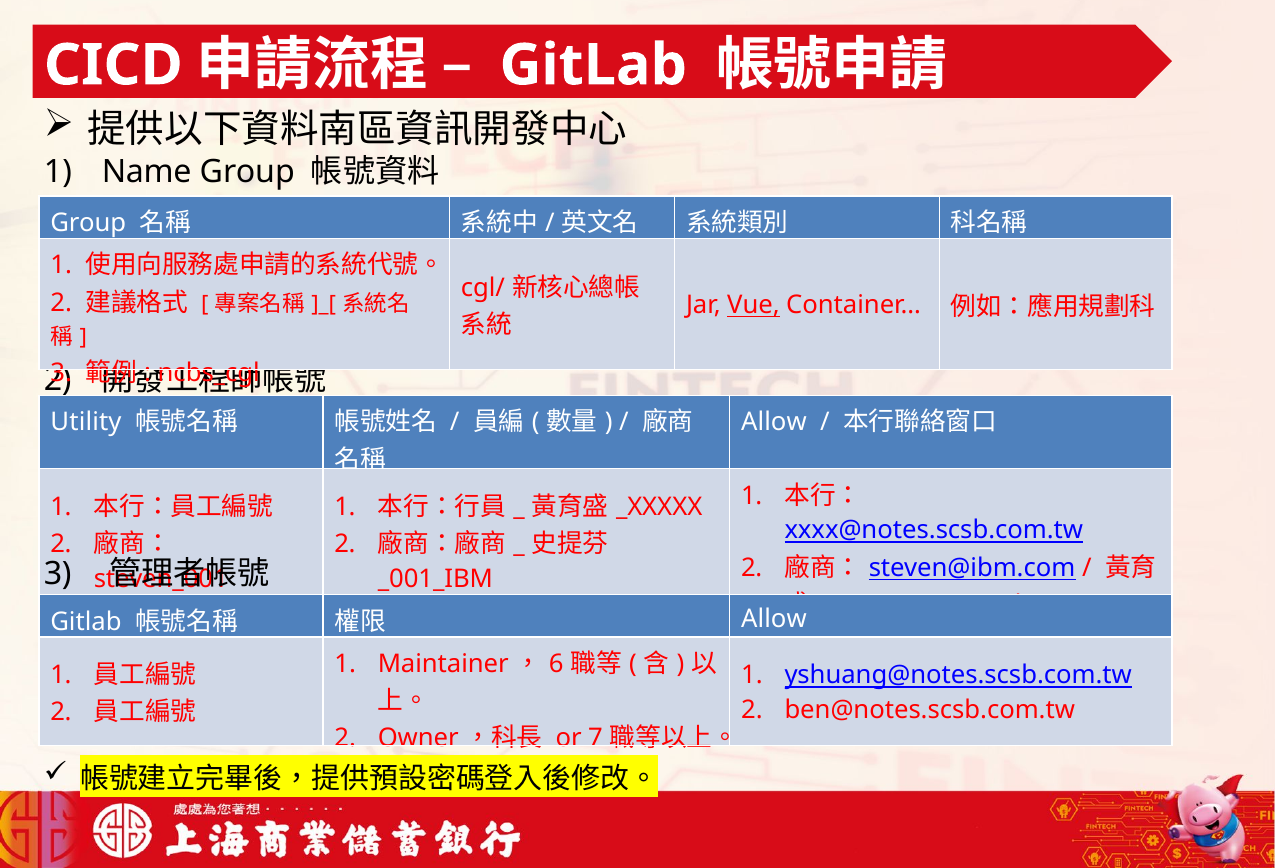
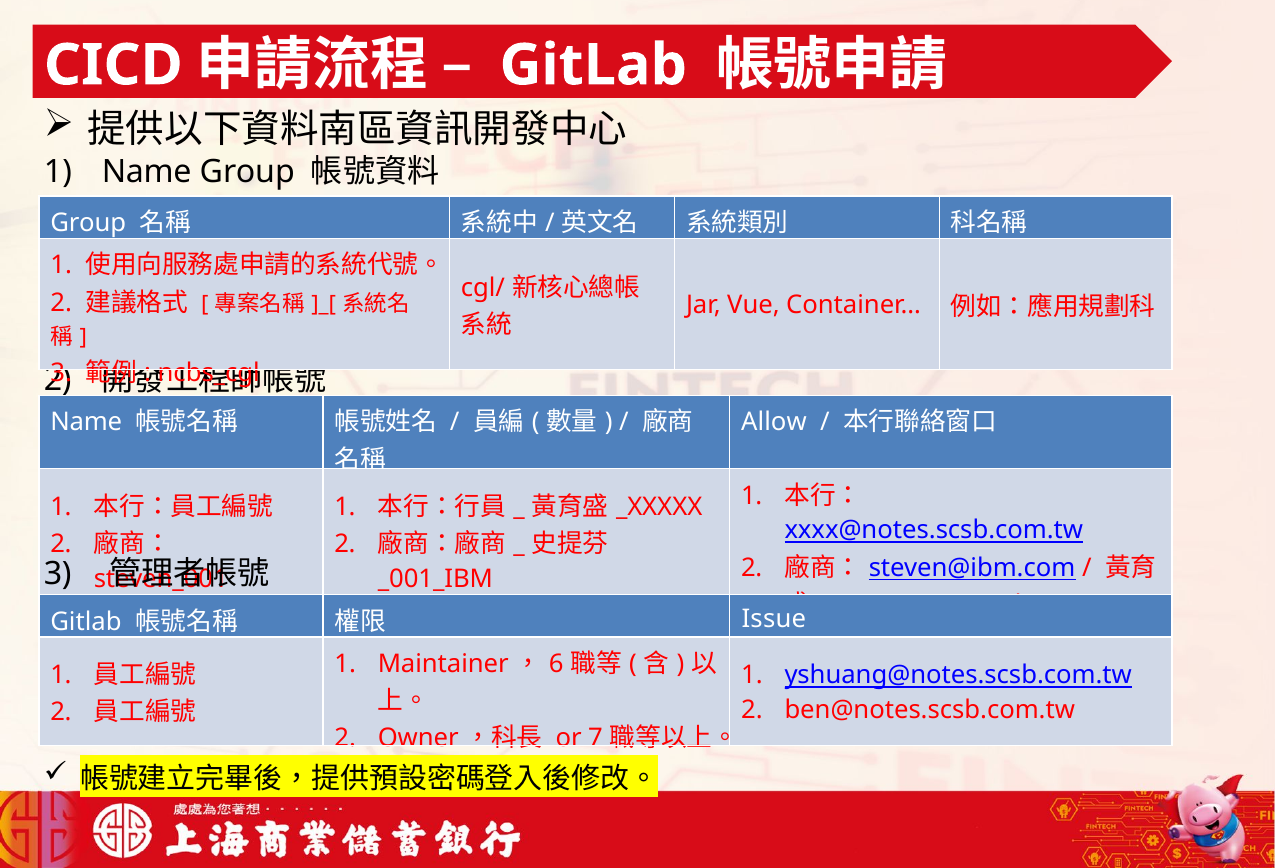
Vue underline: present -> none (753, 305)
Utility: Utility -> Name (86, 422)
Allow: Allow -> Issue (774, 619)
